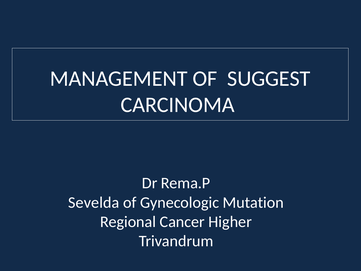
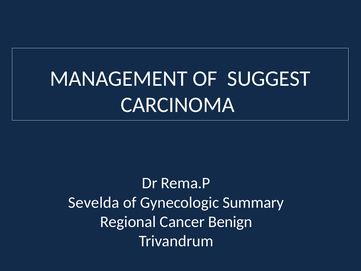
Mutation: Mutation -> Summary (253, 202)
Higher: Higher -> Benign (230, 222)
